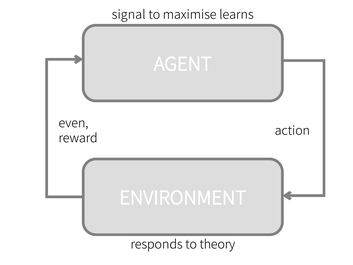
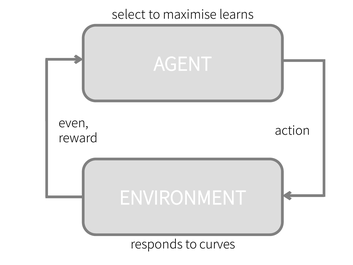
signal: signal -> select (129, 15)
theory: theory -> curves (217, 244)
